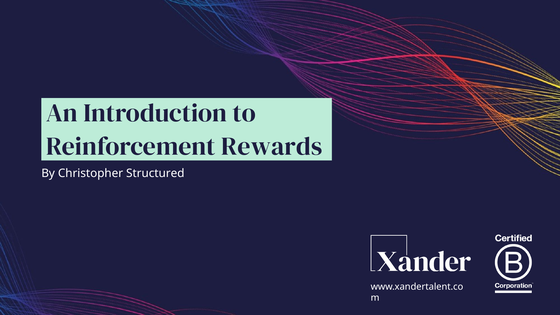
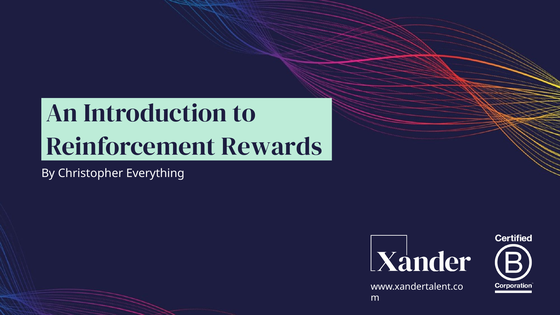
Structured: Structured -> Everything (155, 173)
